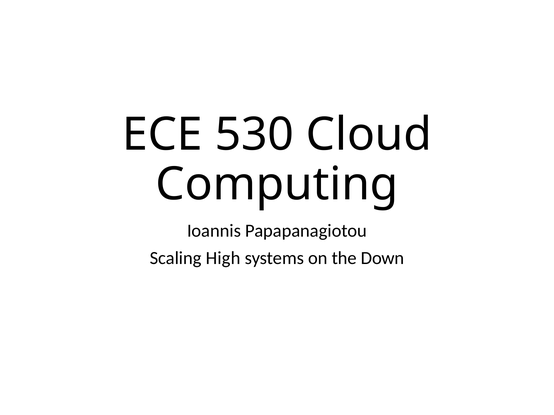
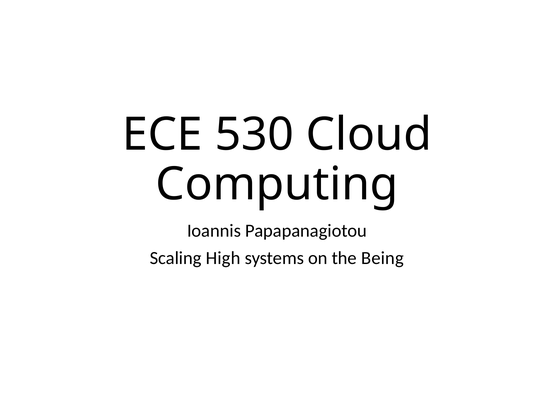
Down: Down -> Being (382, 259)
